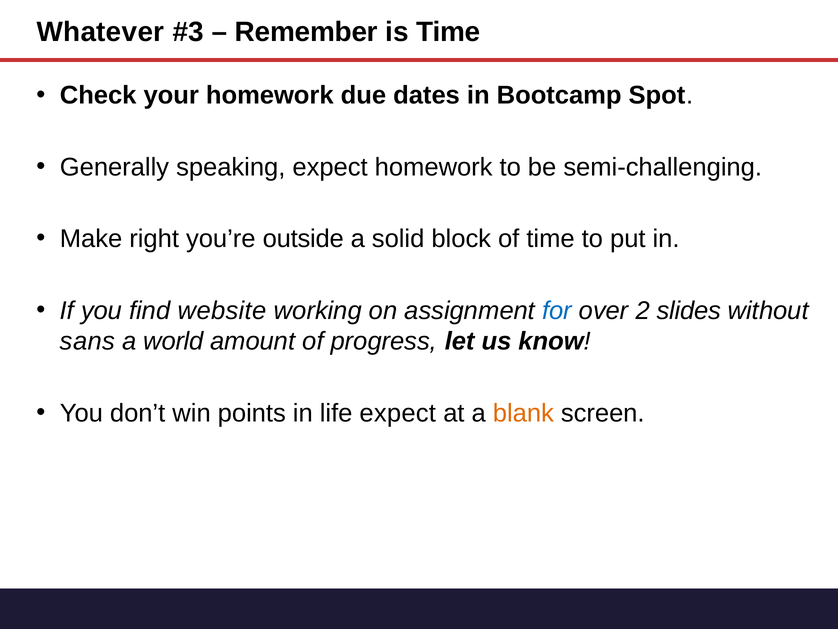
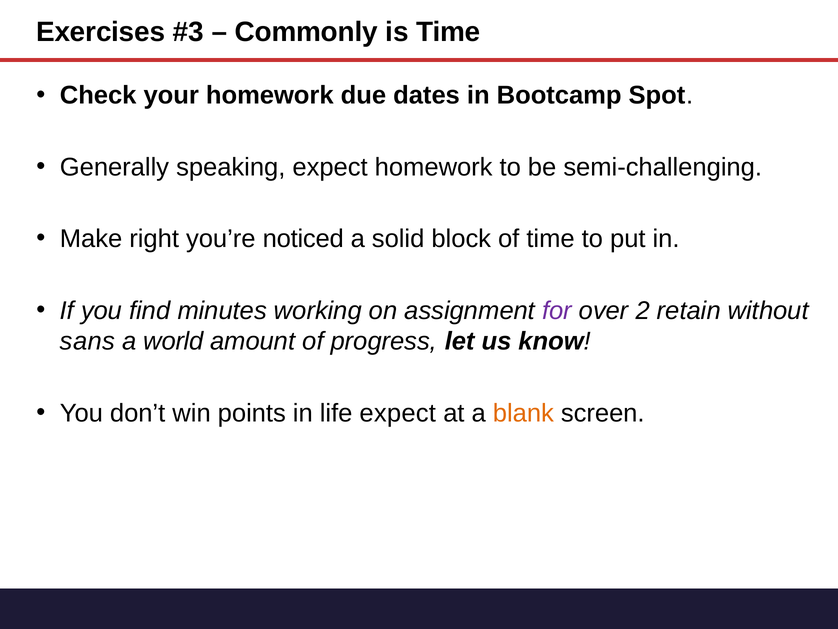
Whatever: Whatever -> Exercises (101, 32)
Remember: Remember -> Commonly (306, 32)
outside: outside -> noticed (303, 239)
website: website -> minutes (222, 310)
for colour: blue -> purple (557, 310)
slides: slides -> retain (689, 310)
